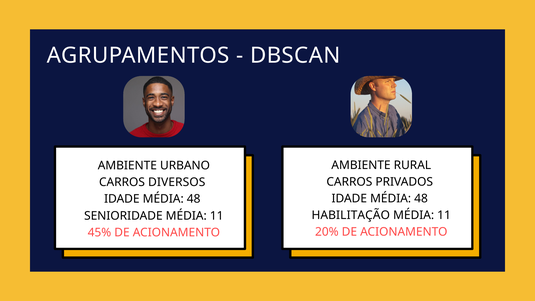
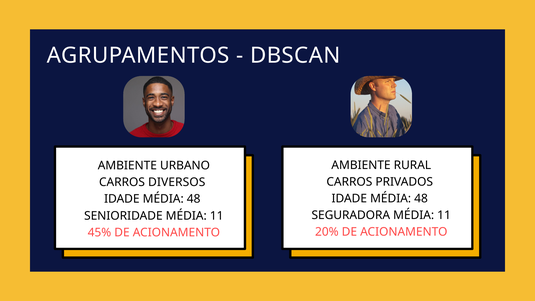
HABILITAÇÃO: HABILITAÇÃO -> SEGURADORA (351, 215)
